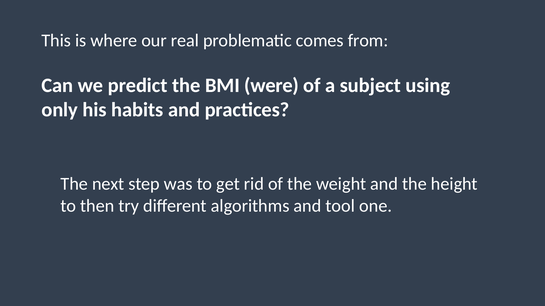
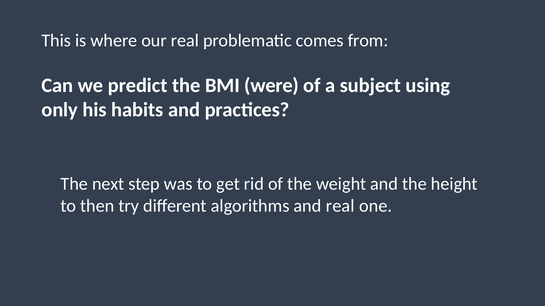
and tool: tool -> real (340, 206)
